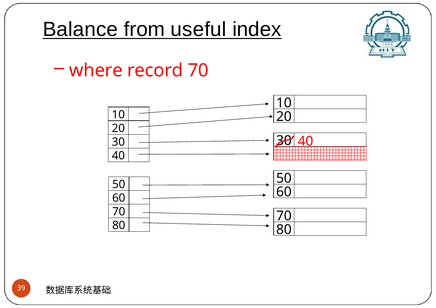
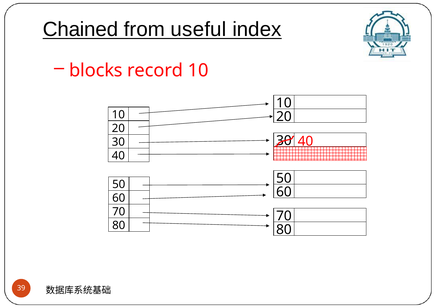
Balance: Balance -> Chained (81, 30)
where: where -> blocks (96, 70)
record 70: 70 -> 10 (198, 70)
